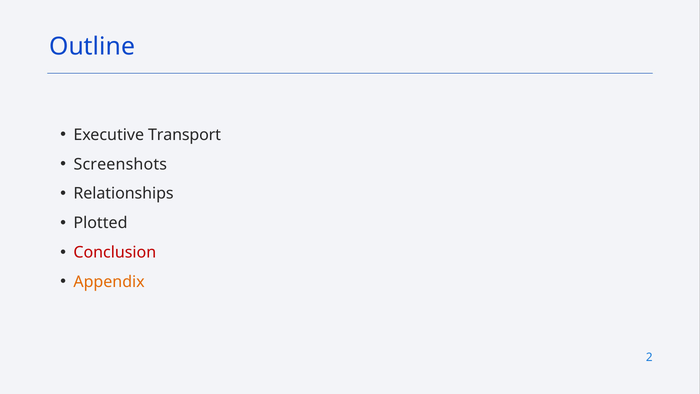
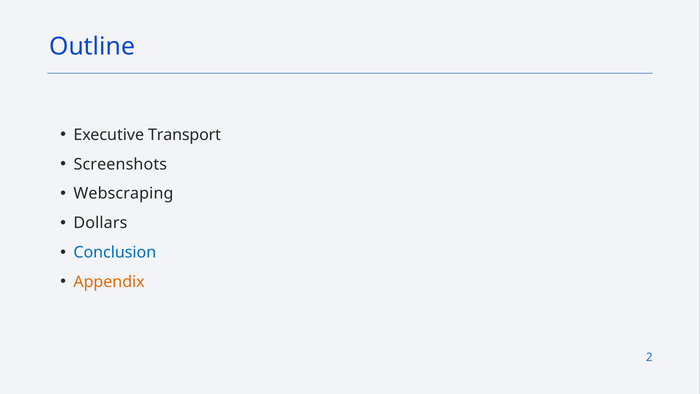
Relationships: Relationships -> Webscraping (123, 194)
Plotted: Plotted -> Dollars (100, 223)
Conclusion colour: red -> blue (115, 252)
